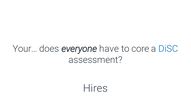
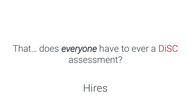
Your…: Your… -> That… (25, 49)
core: core -> ever (140, 49)
DiSC colour: blue -> red (168, 49)
